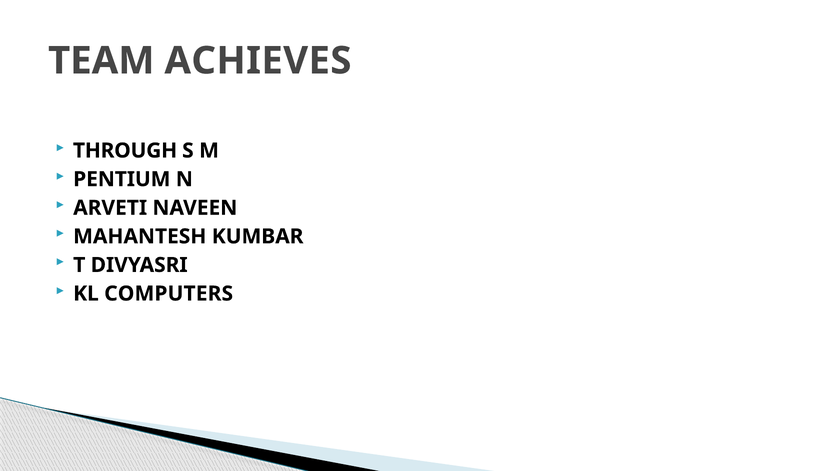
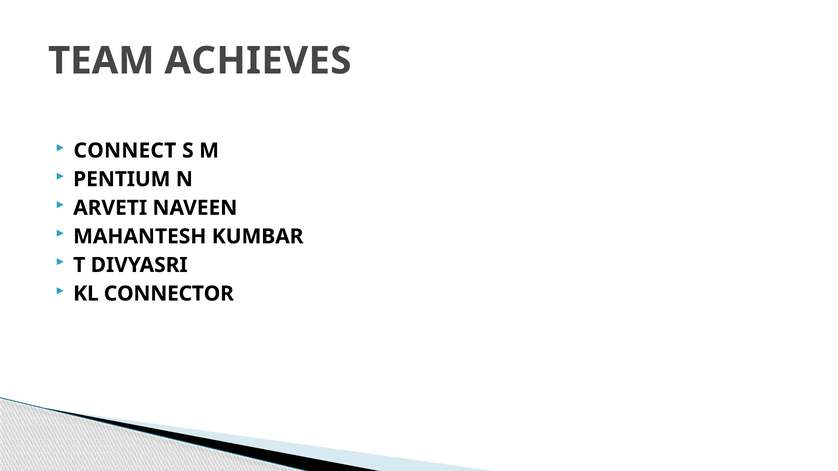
THROUGH: THROUGH -> CONNECT (125, 151)
COMPUTERS: COMPUTERS -> CONNECTOR (169, 294)
